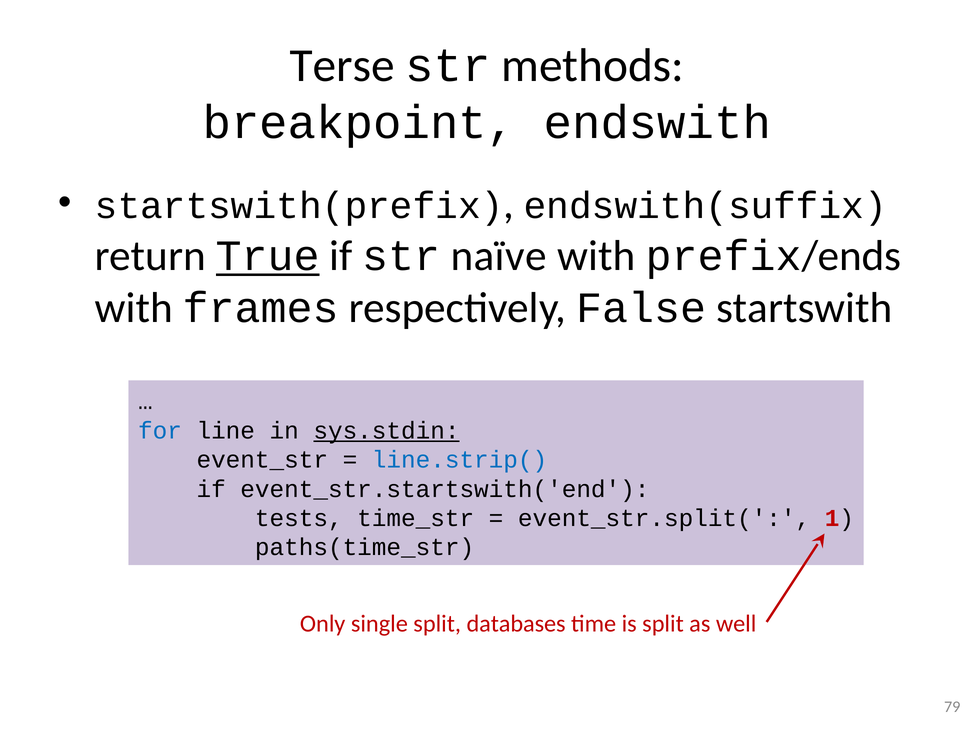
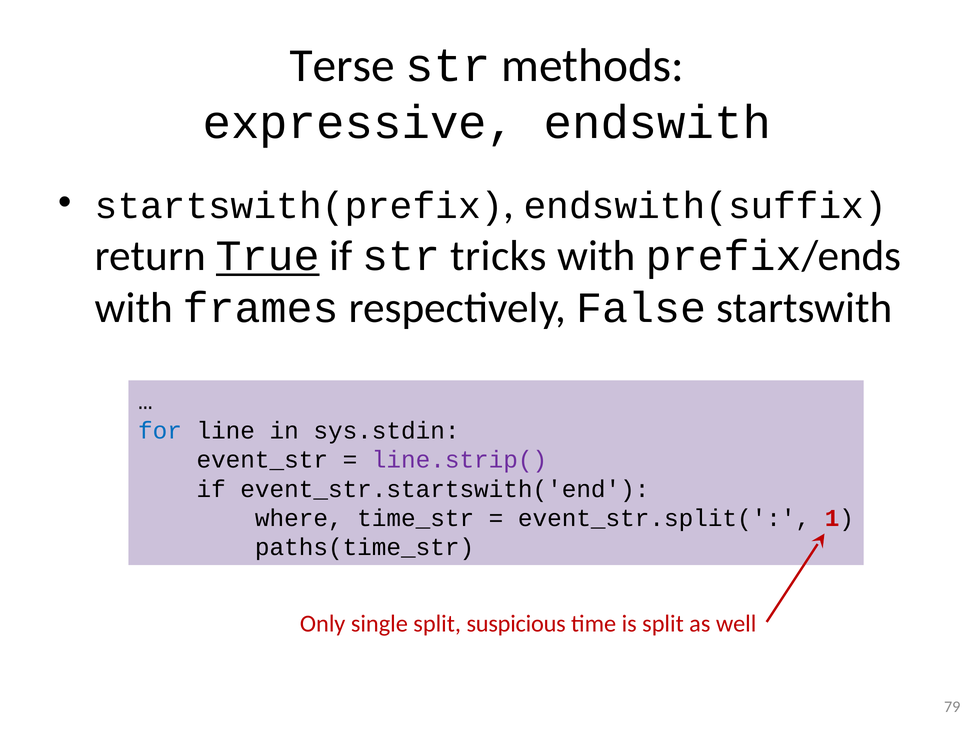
breakpoint: breakpoint -> expressive (359, 123)
naïve: naïve -> tricks (499, 256)
sys.stdin underline: present -> none (386, 431)
line.strip( colour: blue -> purple (460, 460)
tests: tests -> where (299, 519)
databases: databases -> suspicious (516, 624)
